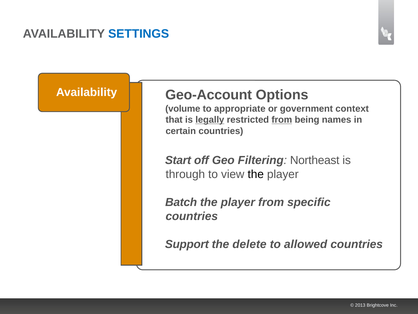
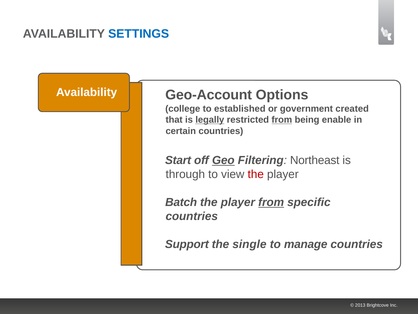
volume: volume -> college (183, 108)
appropriate: appropriate -> established (240, 108)
context: context -> created (352, 108)
names: names -> enable (337, 120)
Geo underline: none -> present (223, 160)
the colour: black -> red (256, 174)
from underline: none -> present (271, 202)
delete: delete -> single (249, 244)
allowed: allowed -> manage (306, 244)
